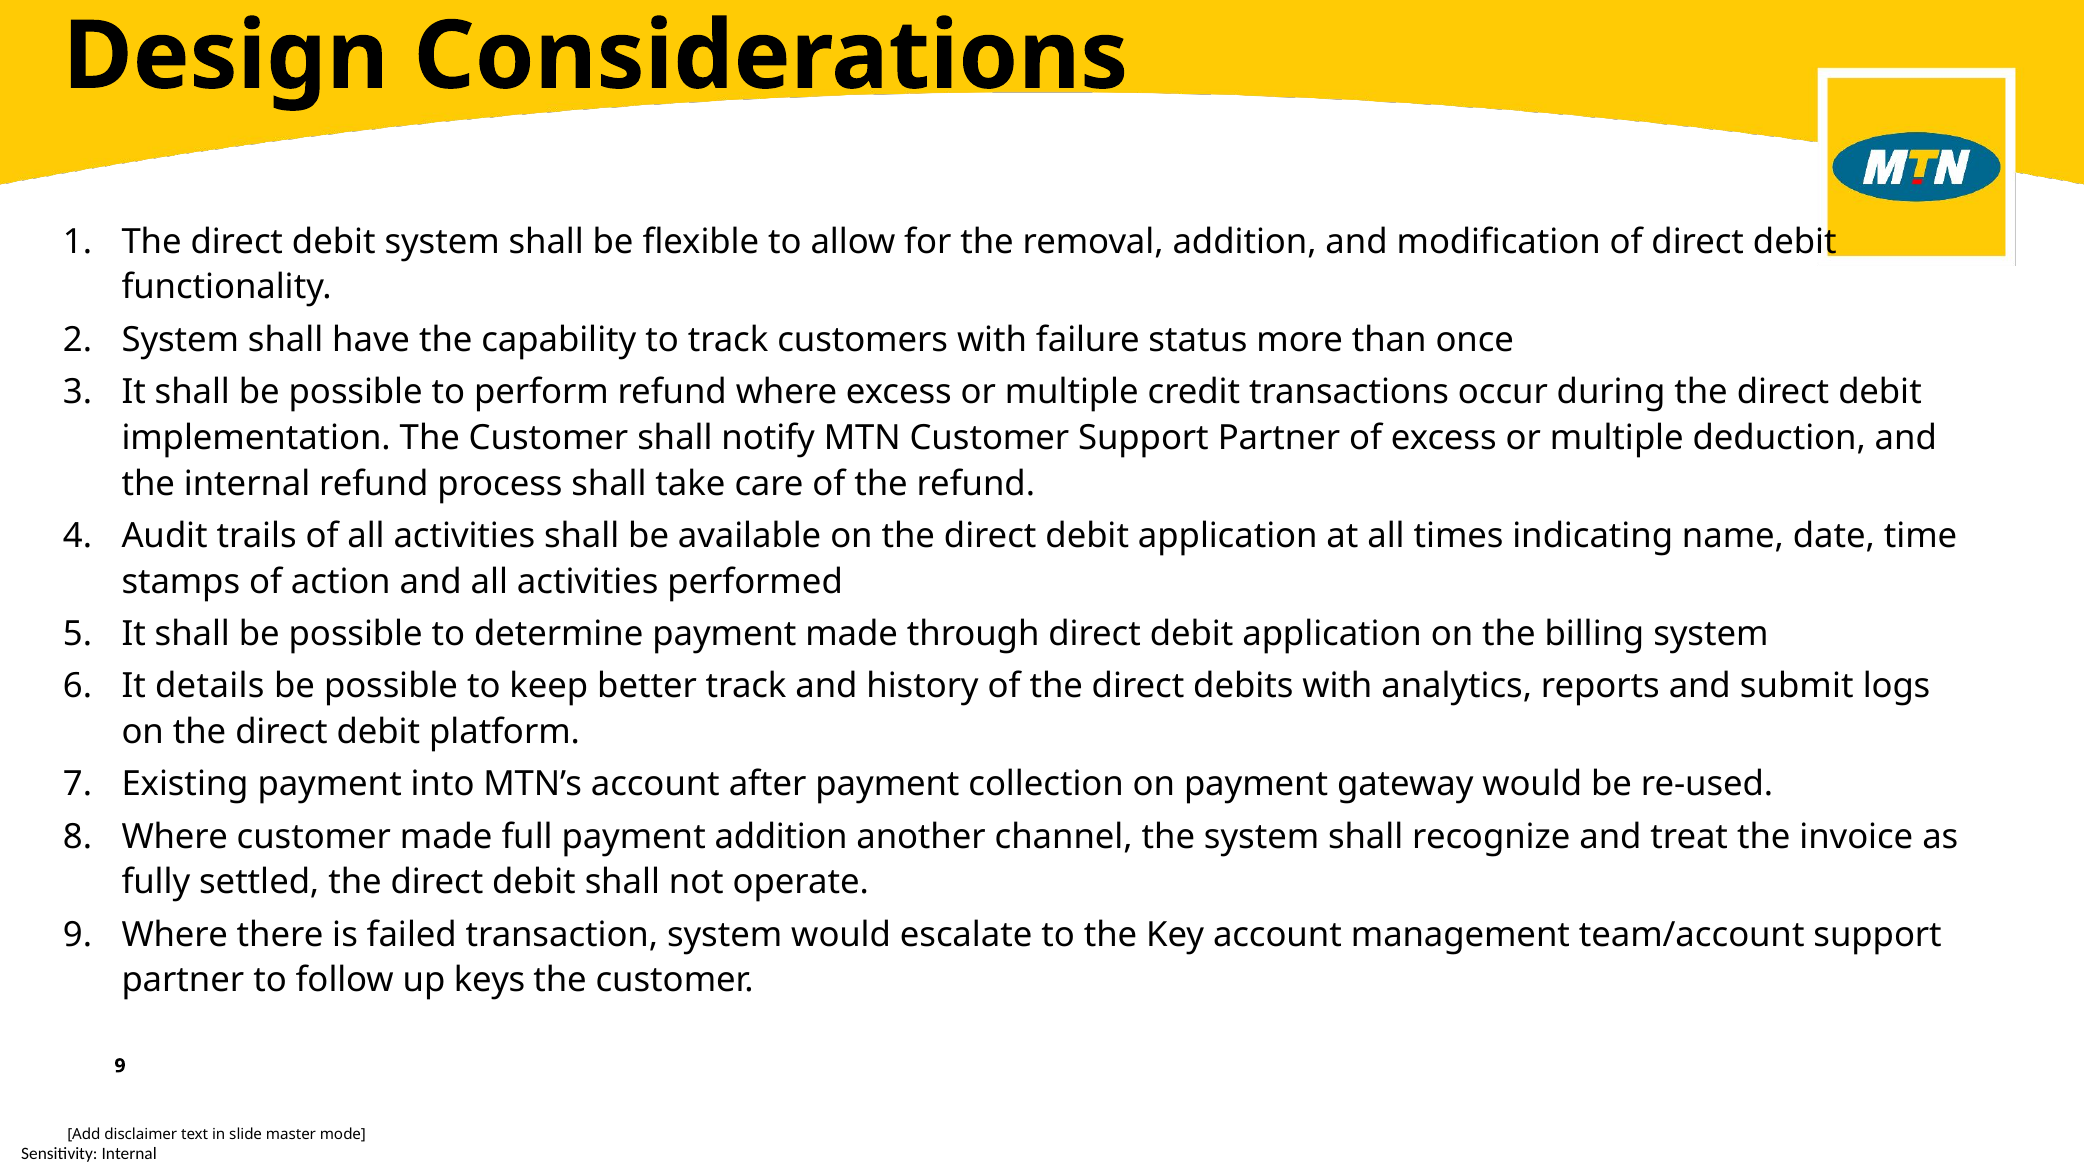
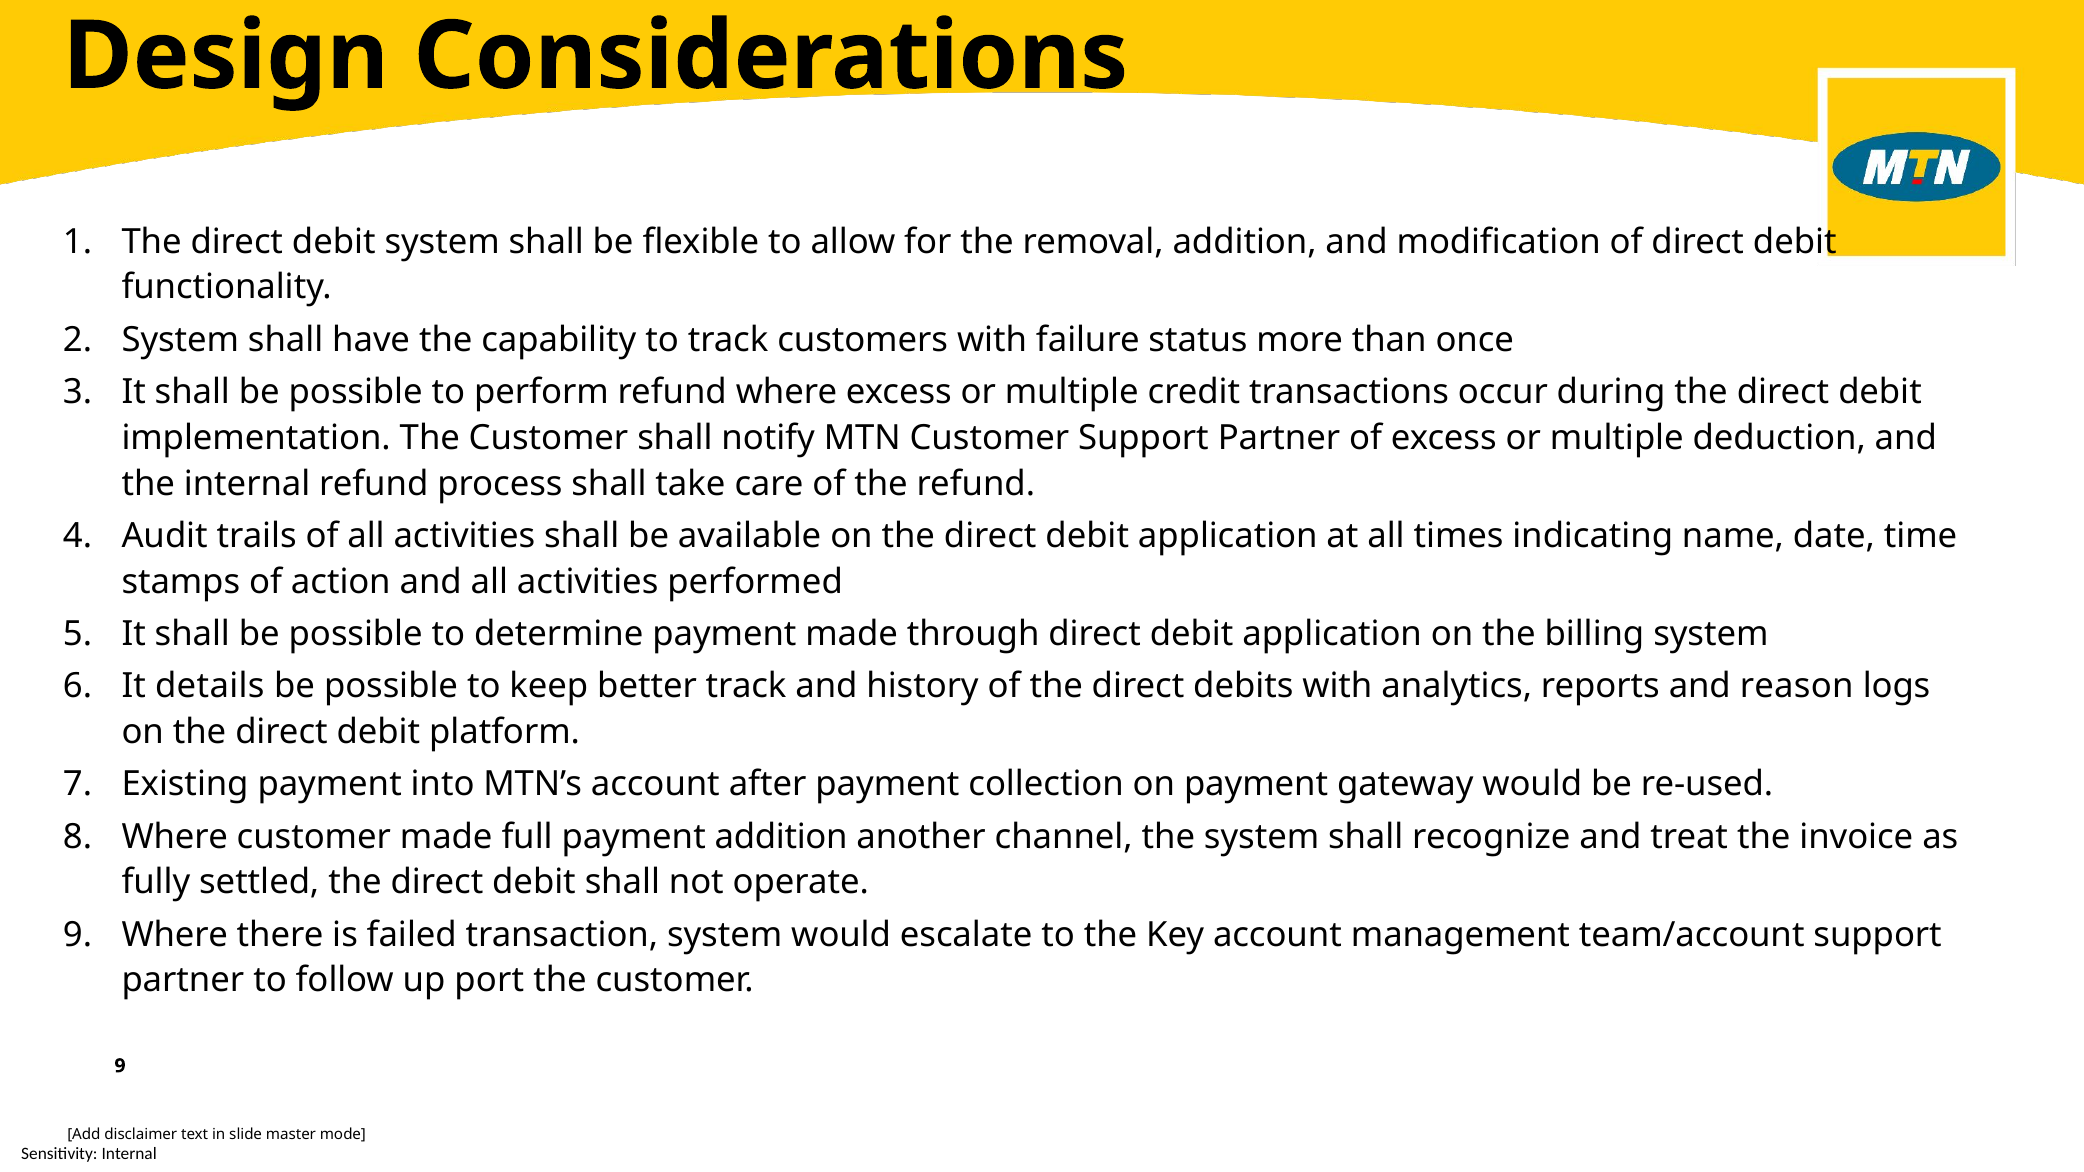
submit: submit -> reason (1797, 686)
keys: keys -> port (489, 981)
